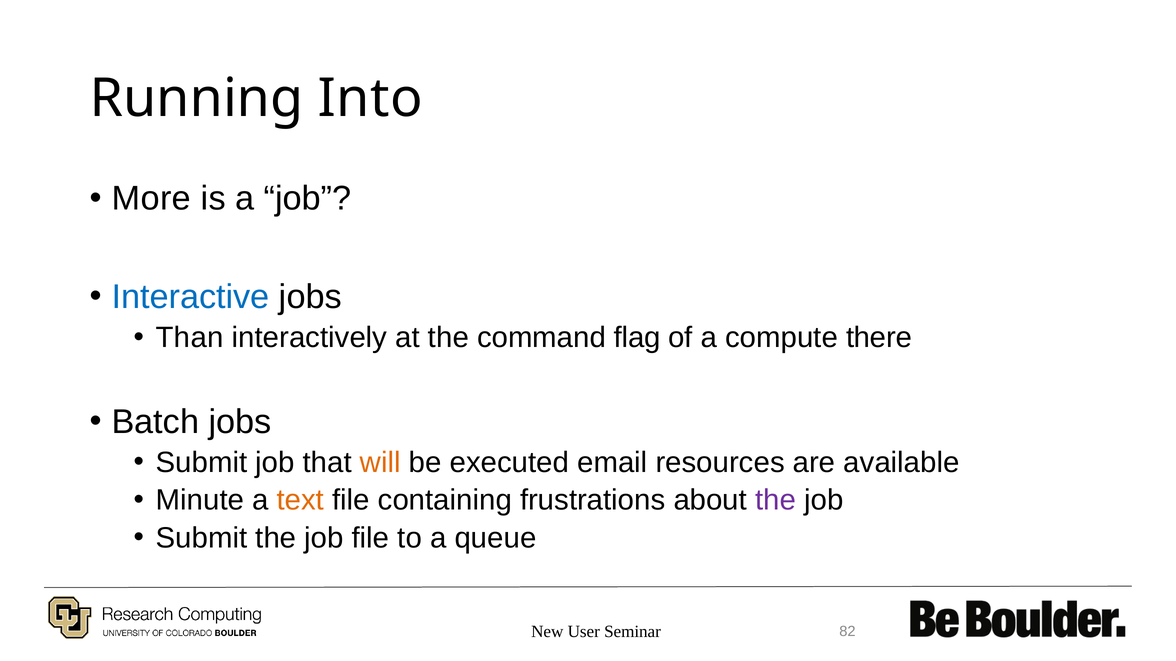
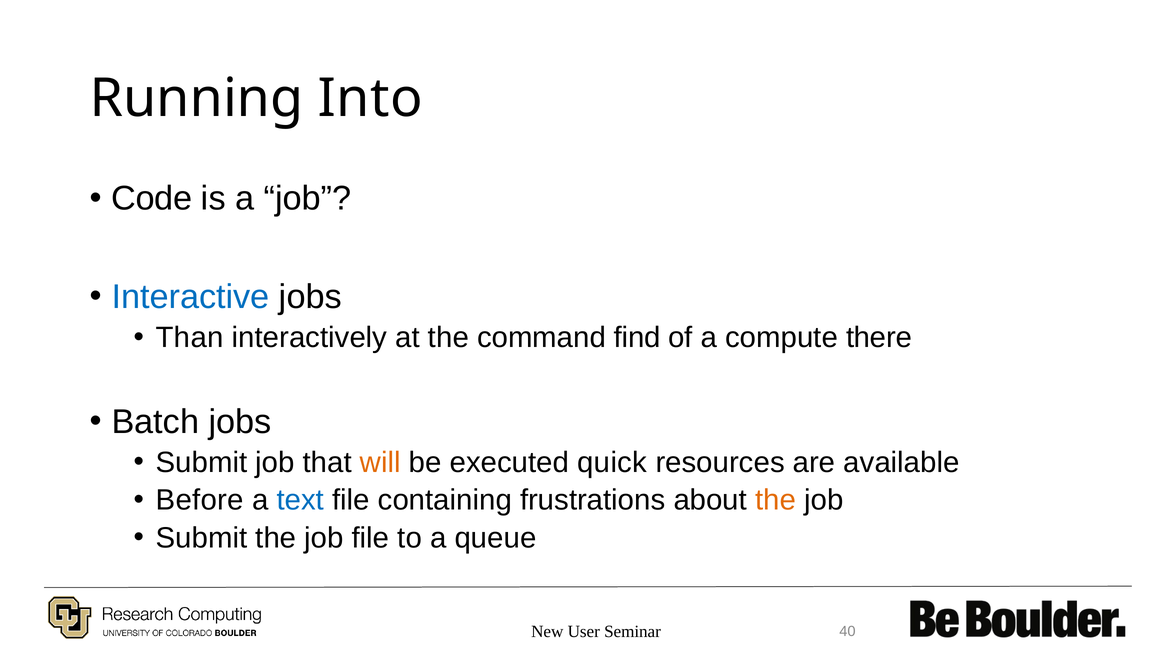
More: More -> Code (152, 199)
flag: flag -> find (637, 338)
email: email -> quick (612, 463)
Minute: Minute -> Before (200, 501)
text colour: orange -> blue (300, 501)
the colour: purple -> orange (776, 501)
82: 82 -> 40 (847, 632)
